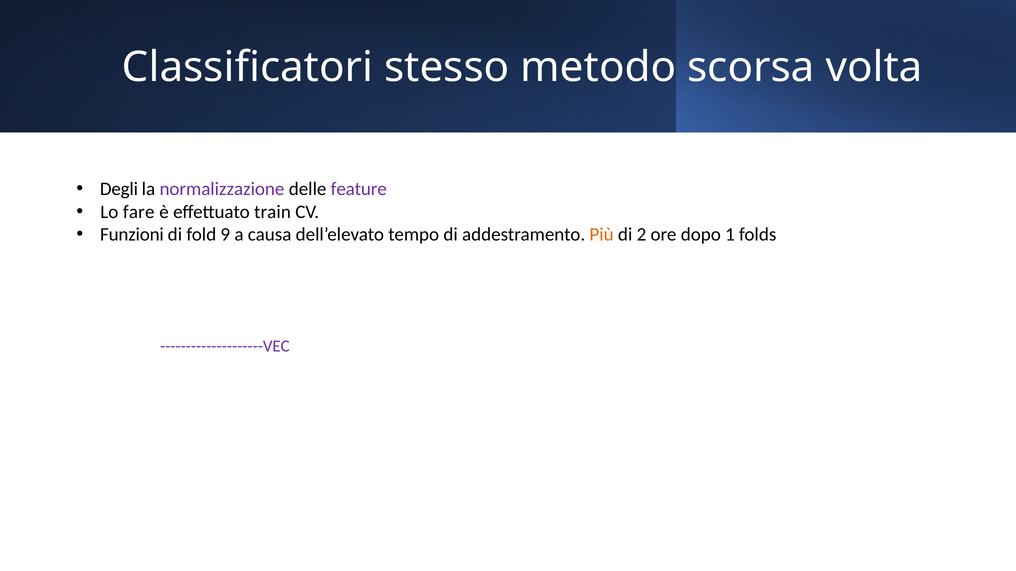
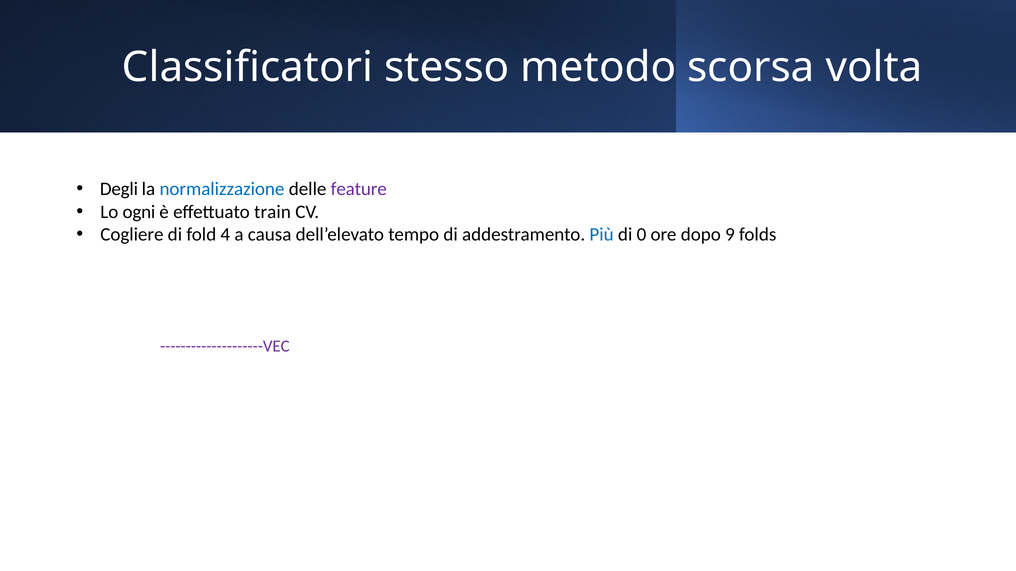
normalizzazione colour: purple -> blue (222, 189)
fare: fare -> ogni (139, 212)
Funzioni: Funzioni -> Cogliere (132, 235)
9: 9 -> 4 (225, 235)
Più colour: orange -> blue (602, 235)
2: 2 -> 0 (641, 235)
1: 1 -> 9 (730, 235)
